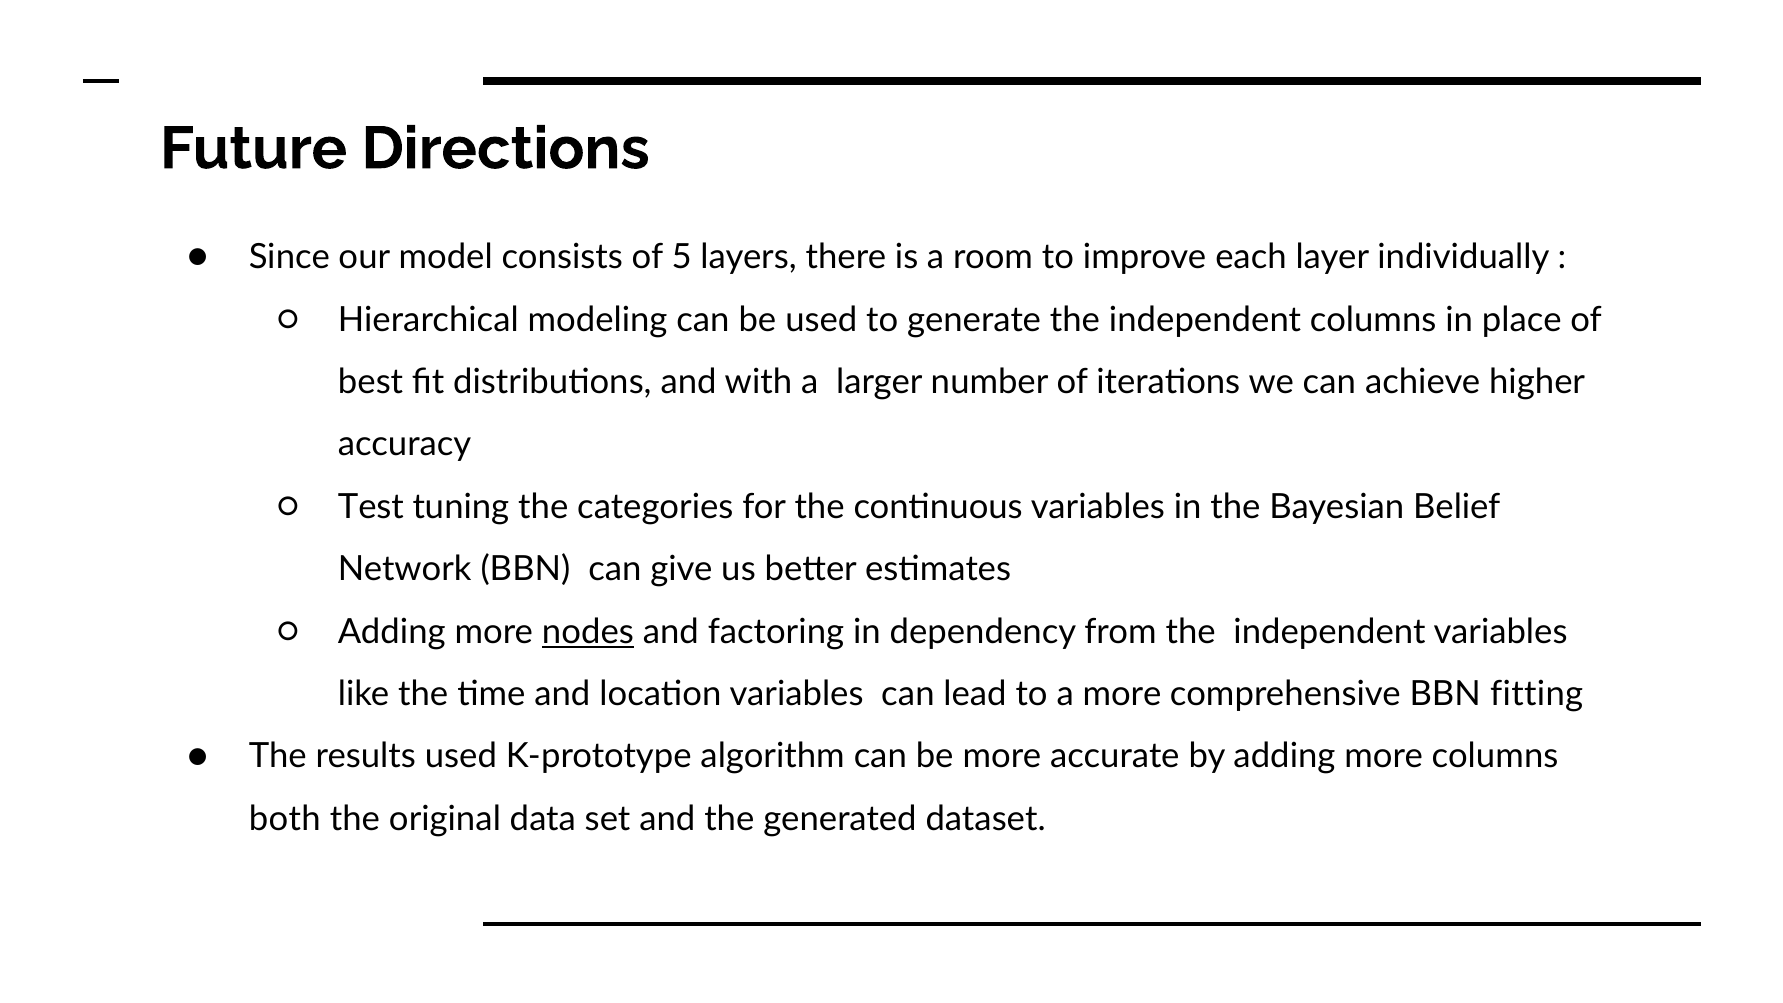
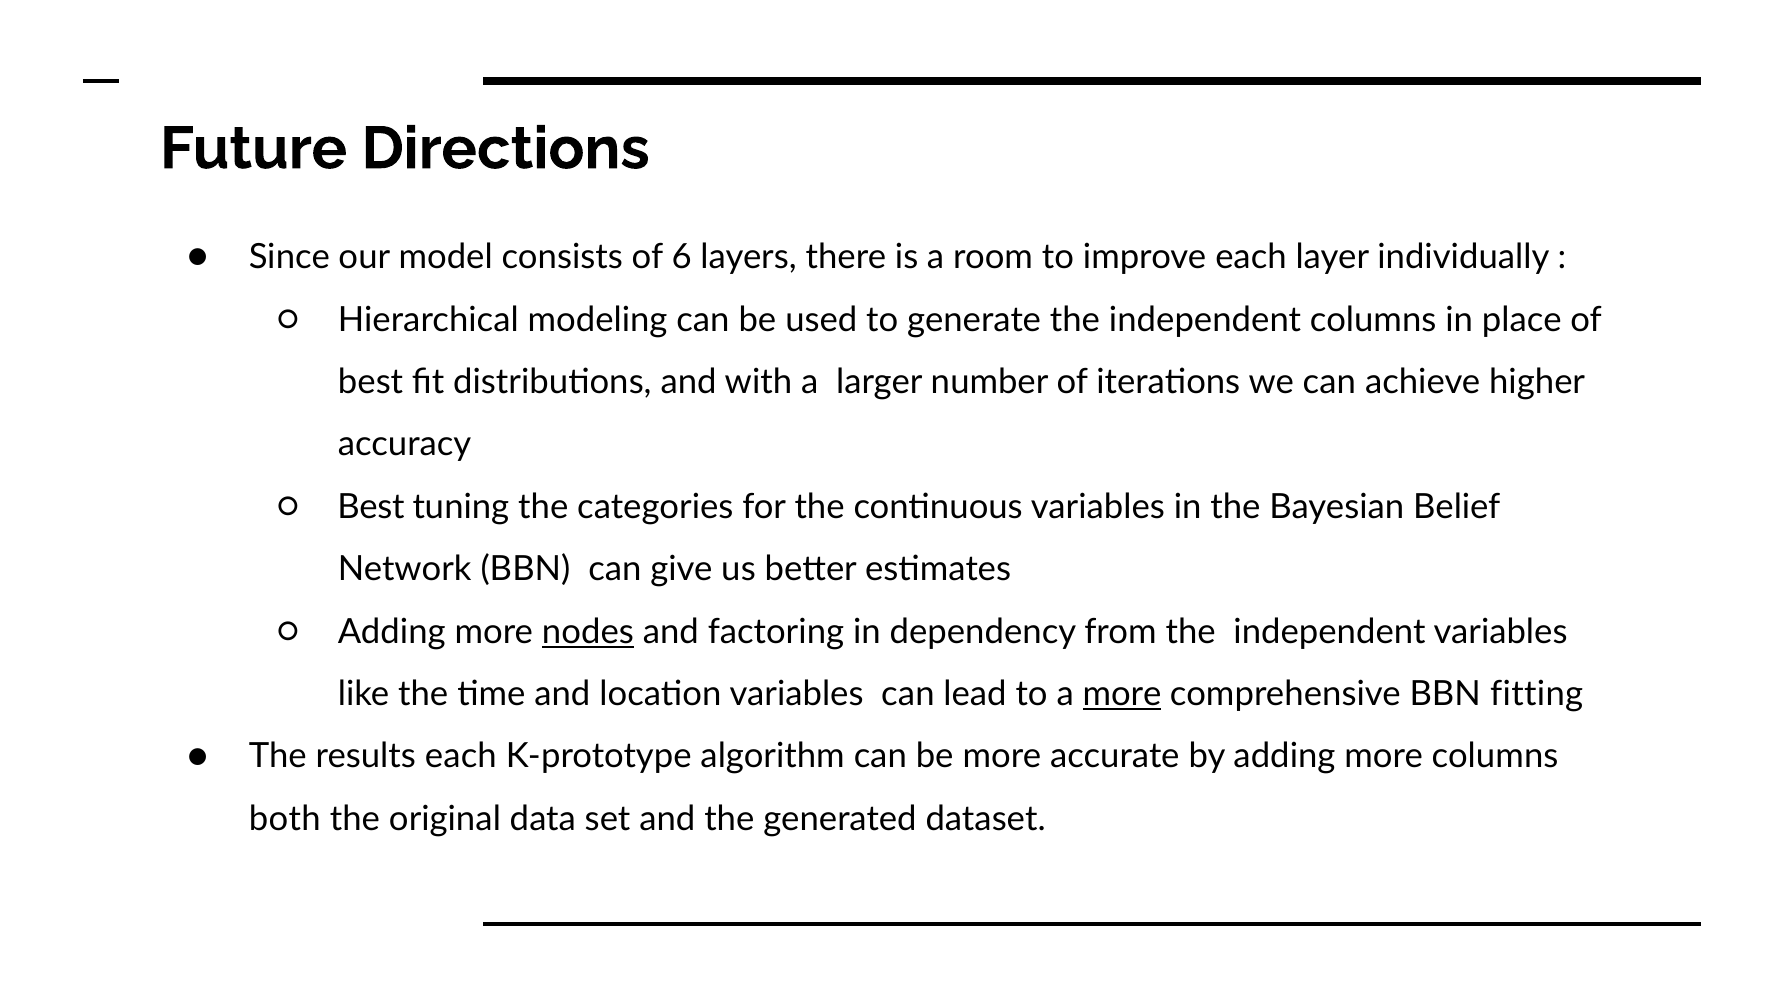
5: 5 -> 6 (682, 257)
Test: Test -> Best (371, 507)
more underline: none -> present (1122, 694)
results used: used -> each (461, 756)
